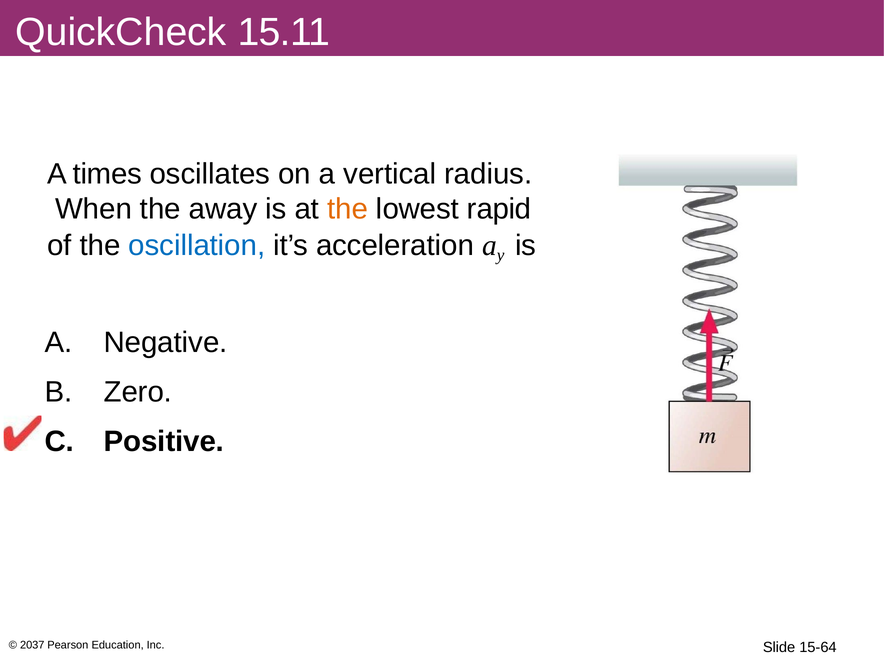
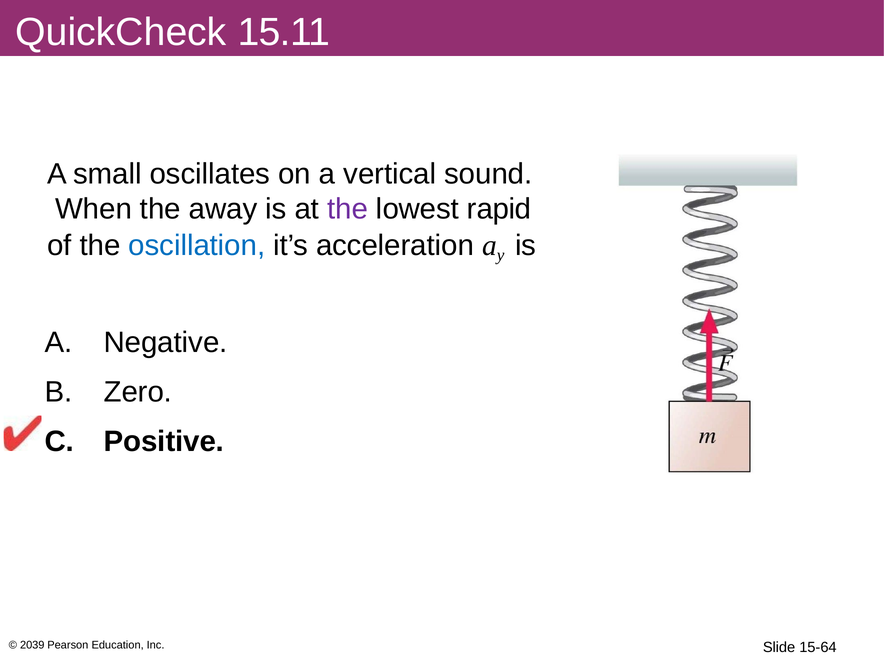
times: times -> small (107, 174)
radius: radius -> sound (488, 174)
the colour: orange -> purple (348, 209)
2037: 2037 -> 2039 (32, 645)
